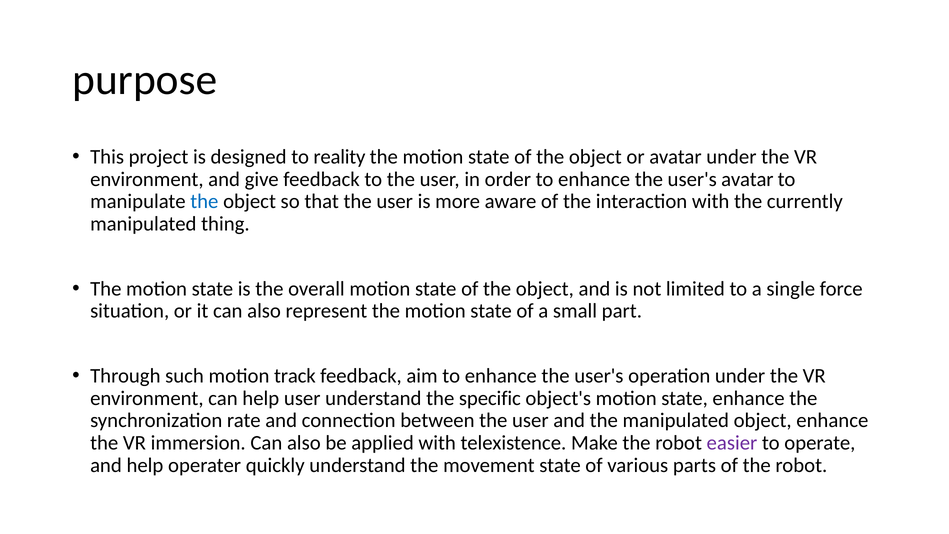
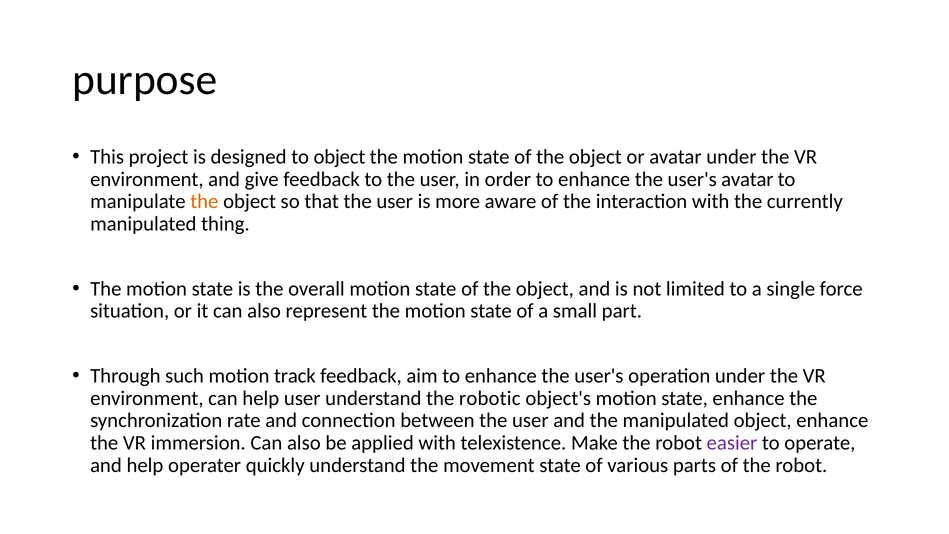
to reality: reality -> object (339, 157)
the colour: blue -> orange (204, 202)
specific: specific -> robotic (490, 398)
